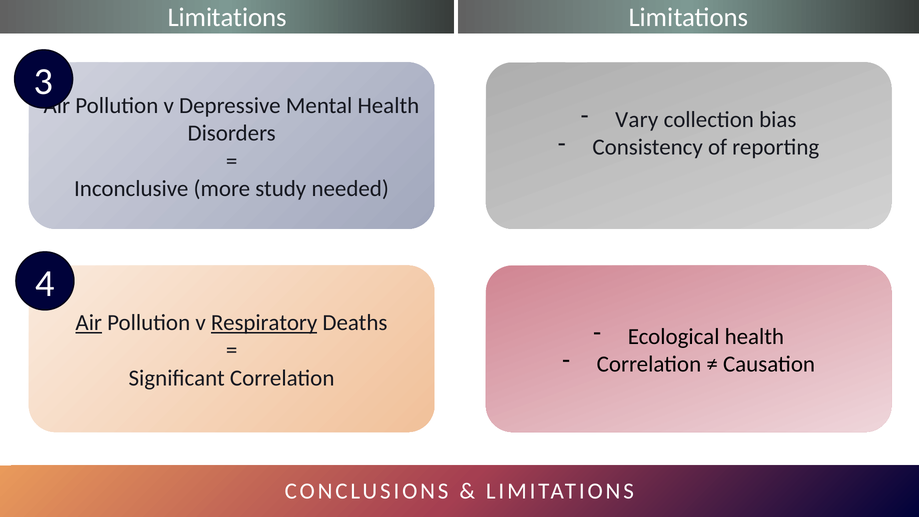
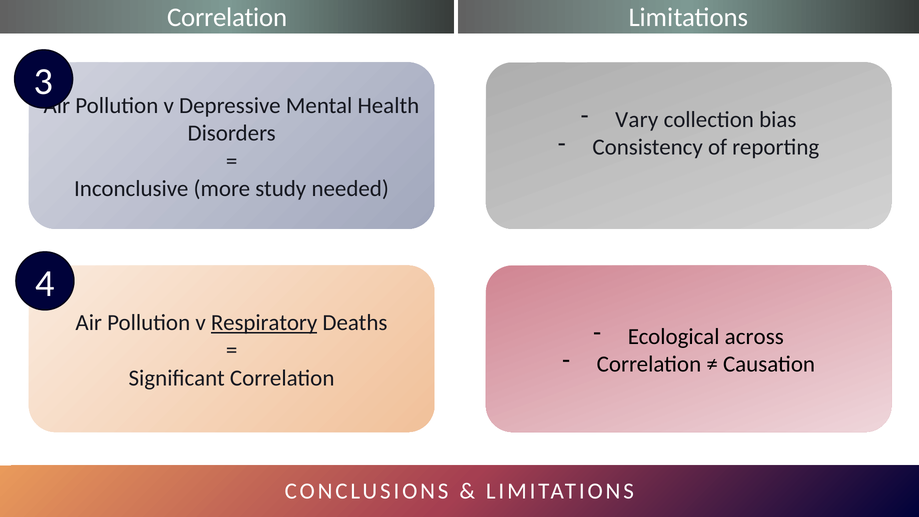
Limitations: Limitations -> Correlation (227, 17)
Air underline: present -> none (89, 323)
Ecological health: health -> across (754, 337)
